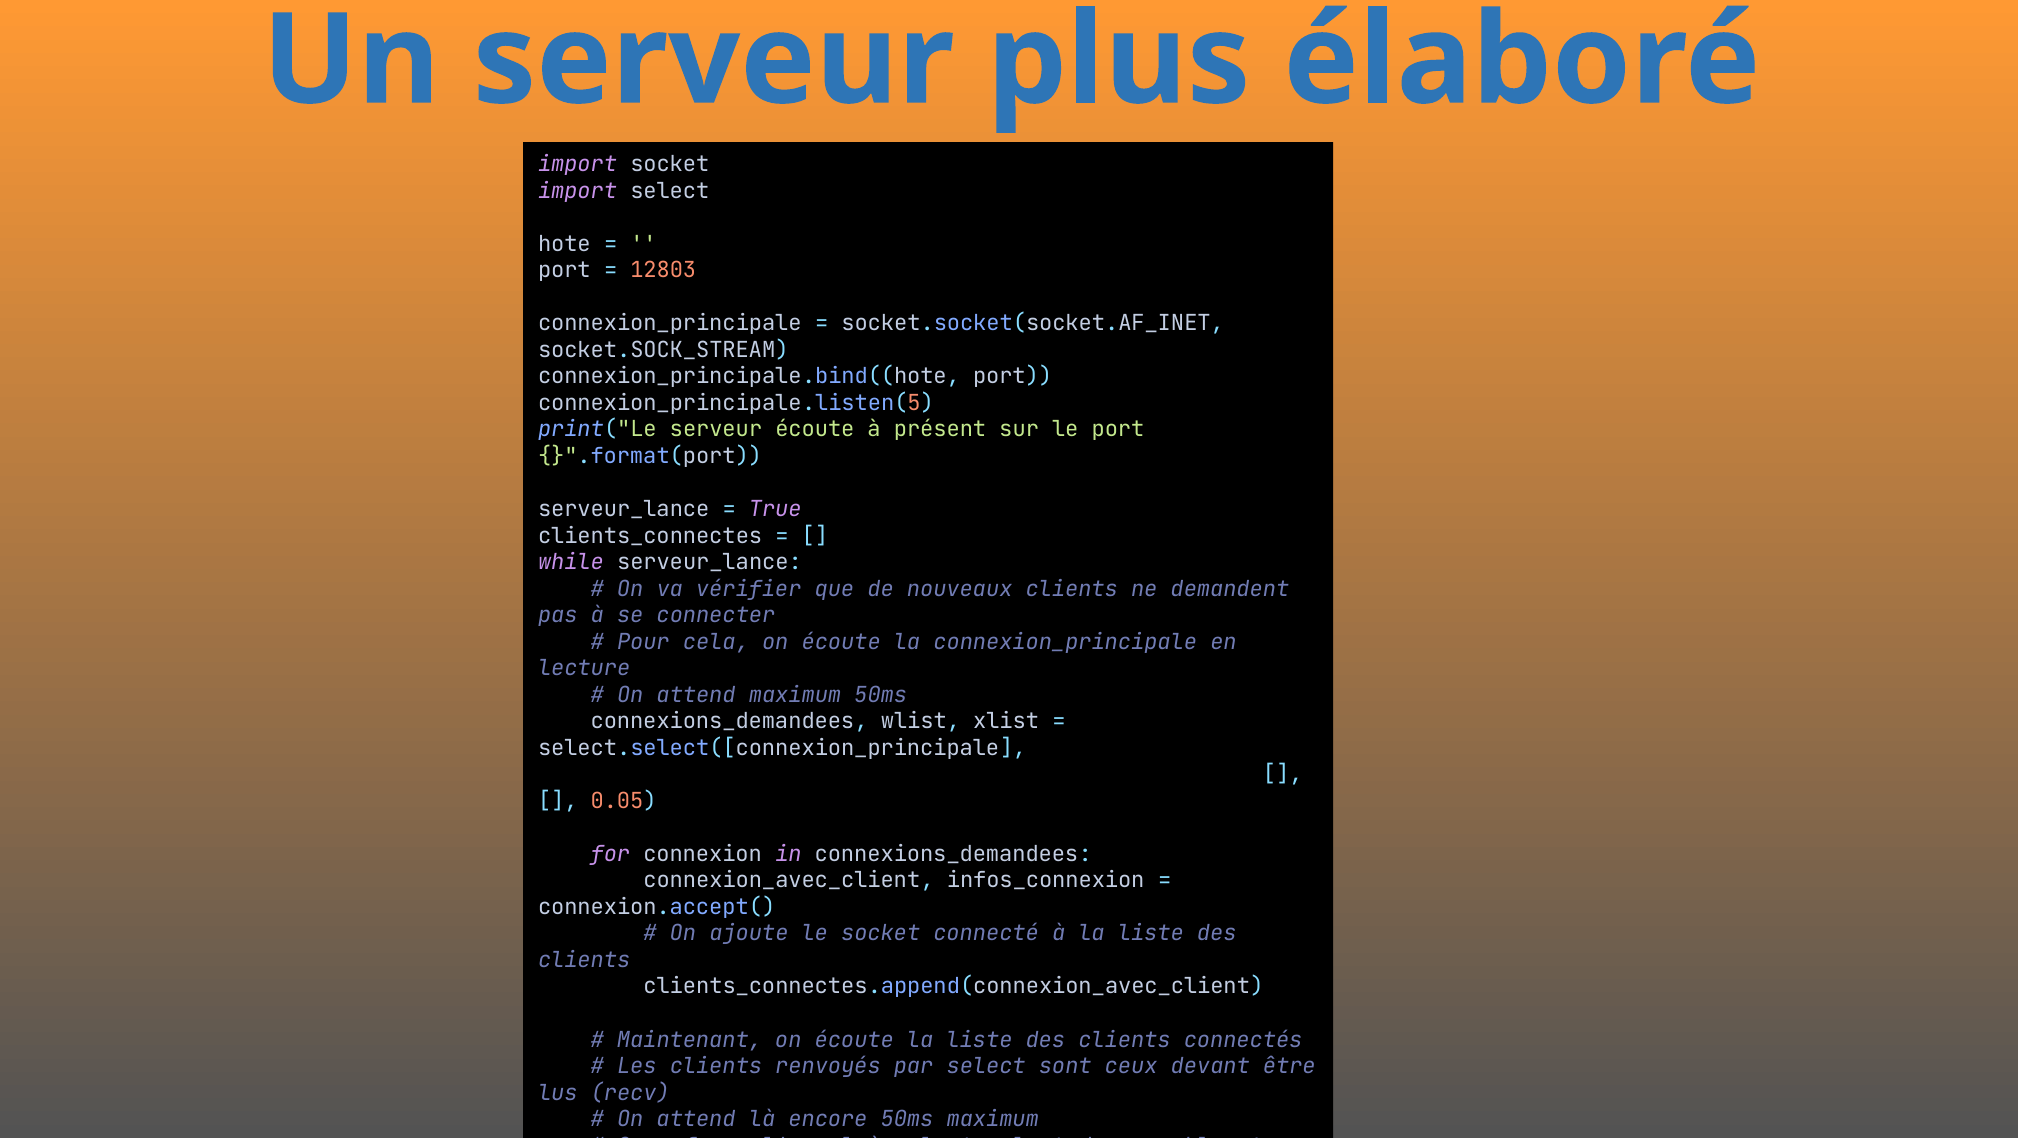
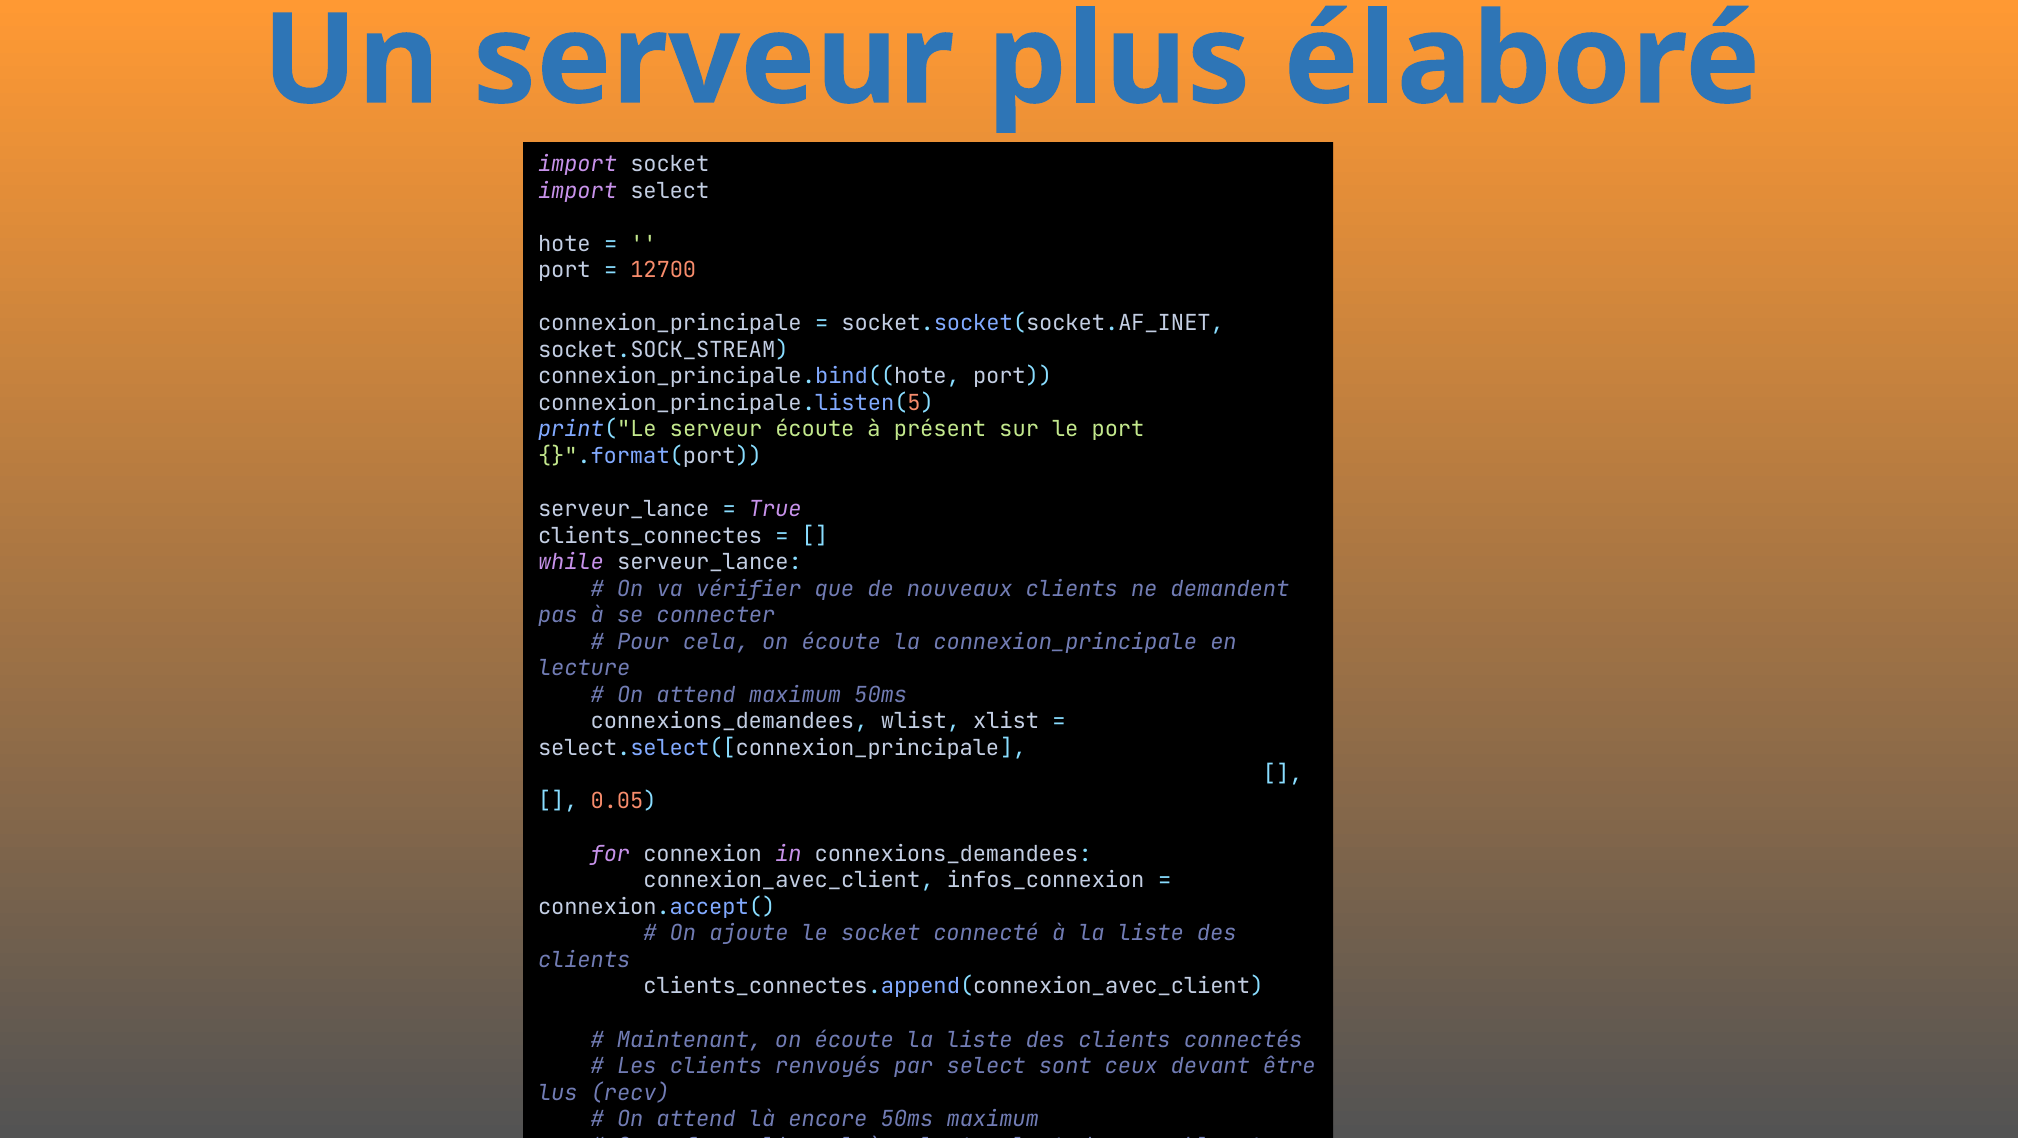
12803: 12803 -> 12700 (663, 271)
